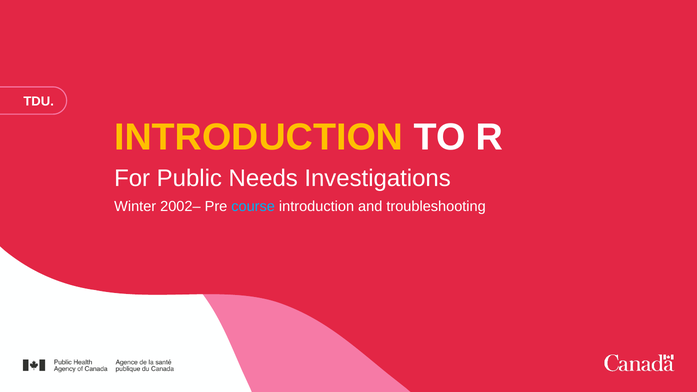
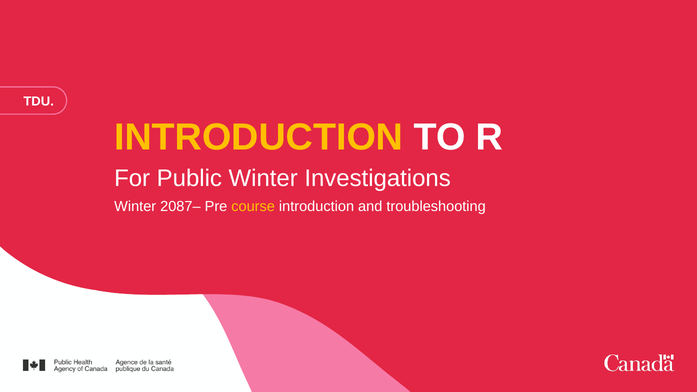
Public Needs: Needs -> Winter (263, 179)
2002–: 2002– -> 2087– (180, 207)
course colour: light blue -> yellow (253, 207)
